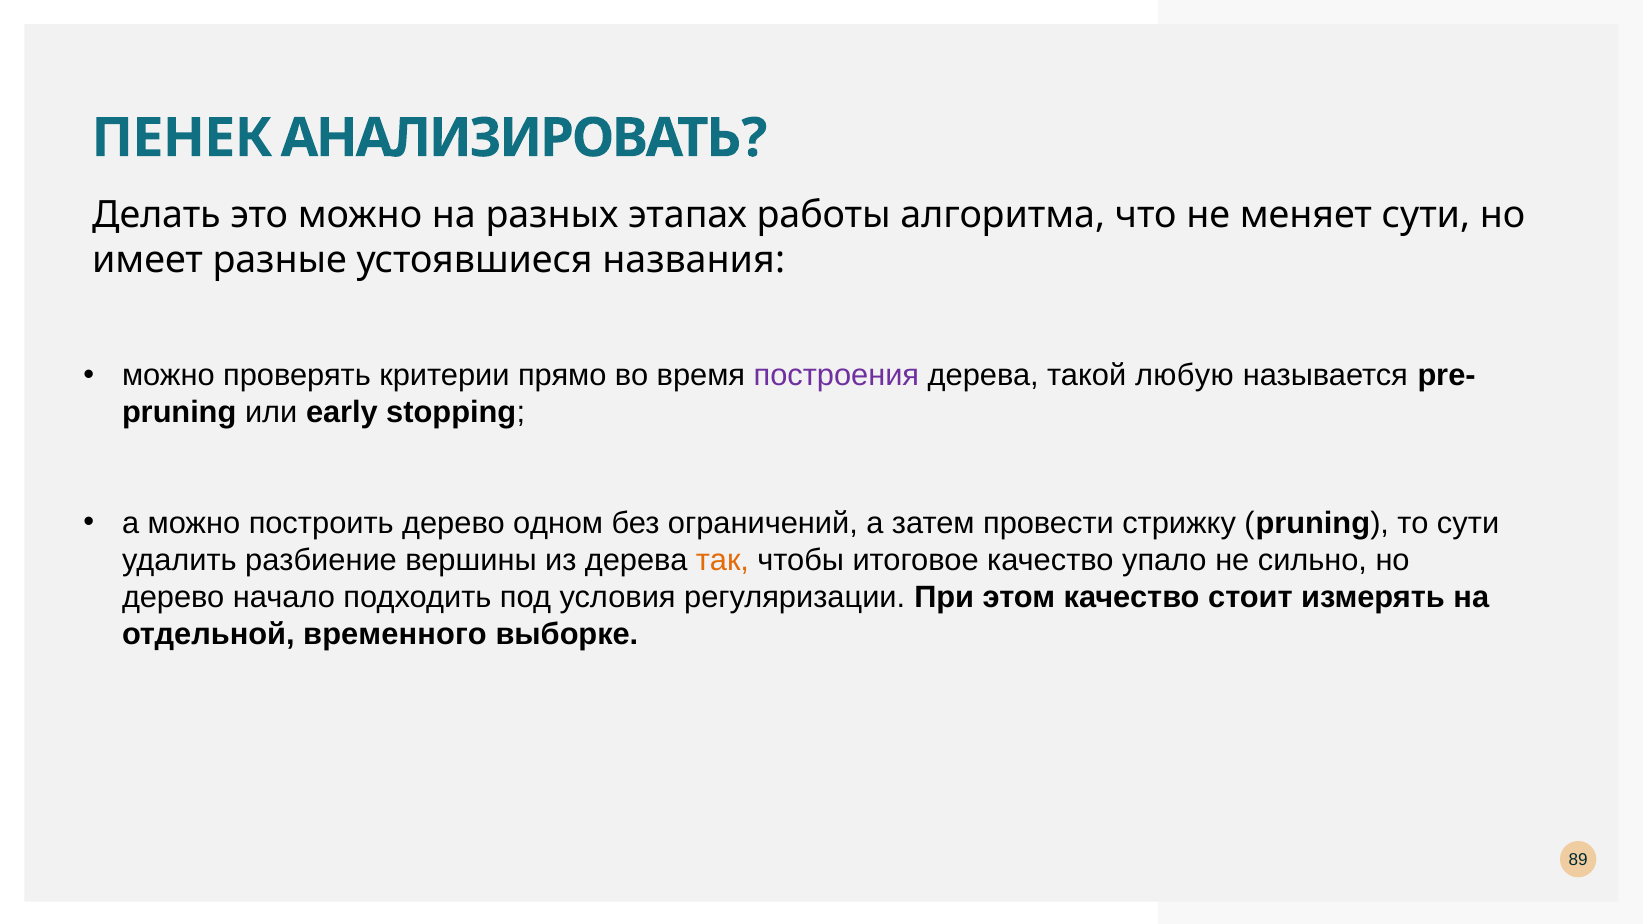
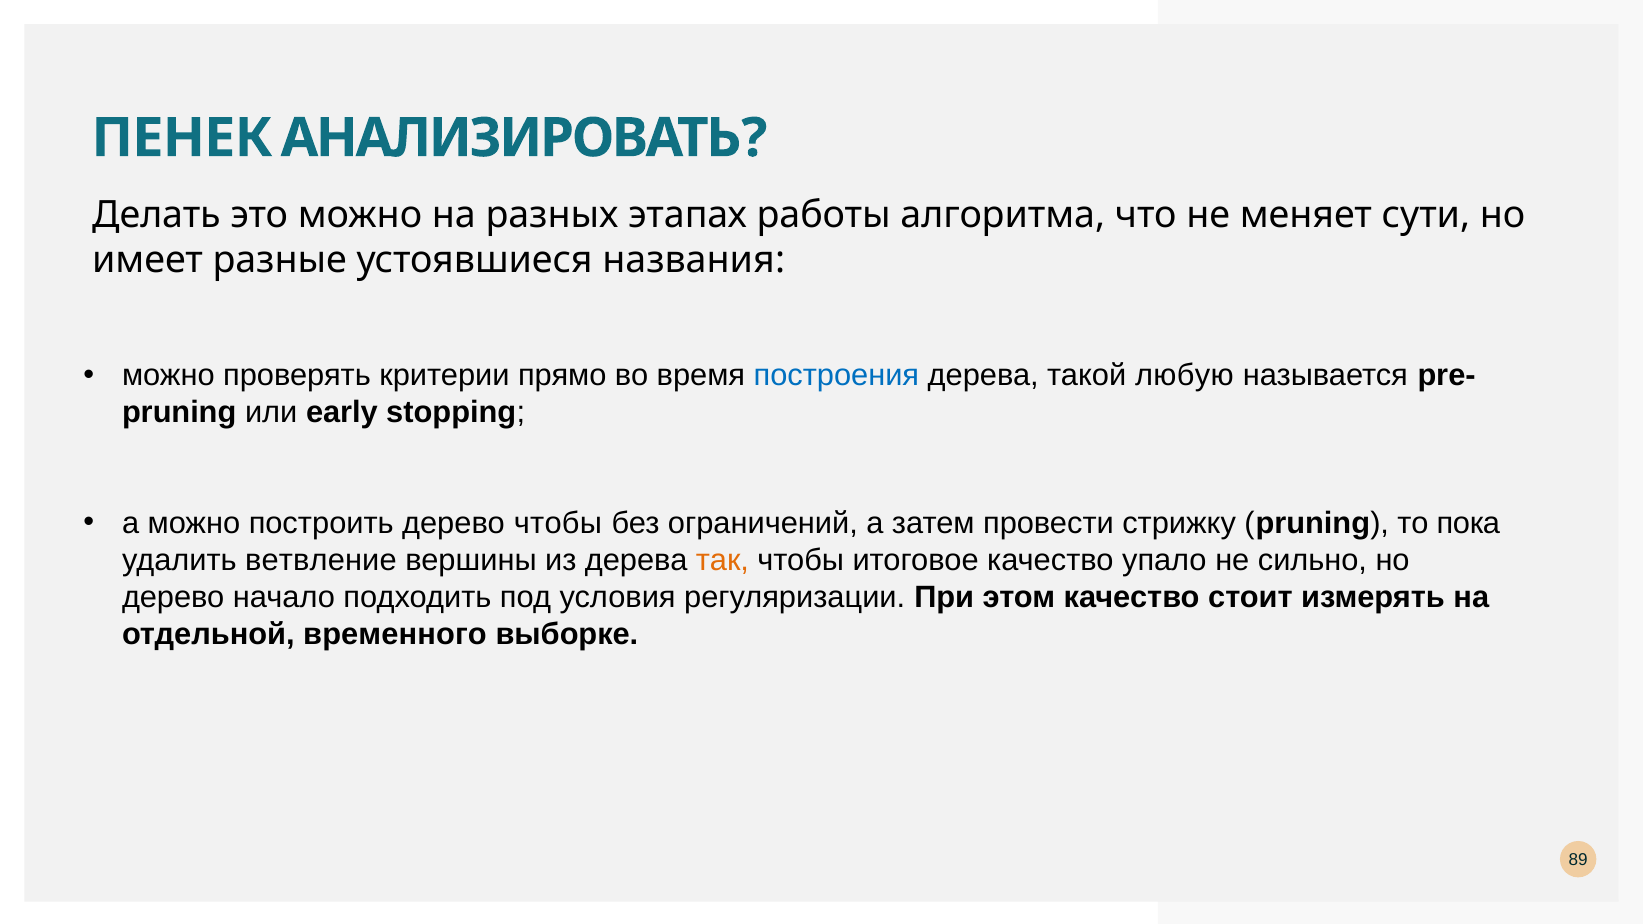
построения colour: purple -> blue (836, 376)
дерево одном: одном -> чтобы (558, 524)
то сути: сути -> пока (1468, 524)
разбиение: разбиение -> ветвление (321, 561)
